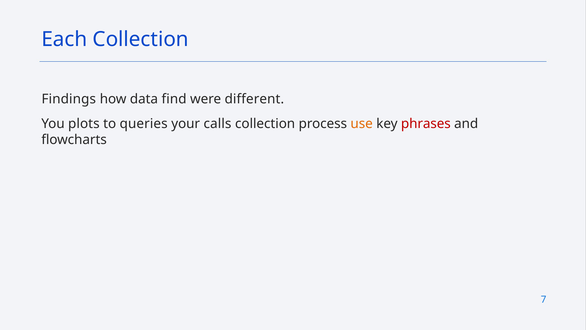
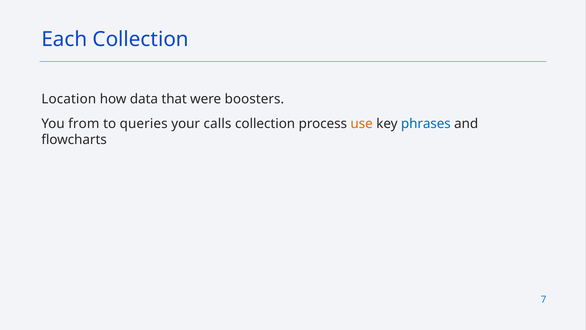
Findings: Findings -> Location (69, 99)
find: find -> that (174, 99)
different: different -> boosters (254, 99)
plots: plots -> from (84, 124)
phrases colour: red -> blue (426, 124)
